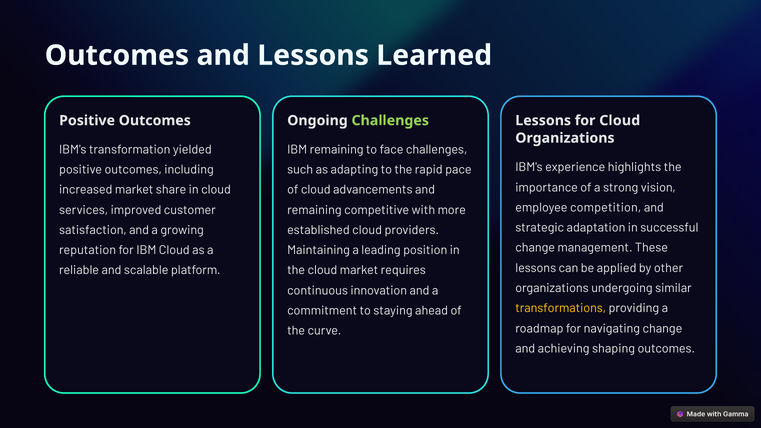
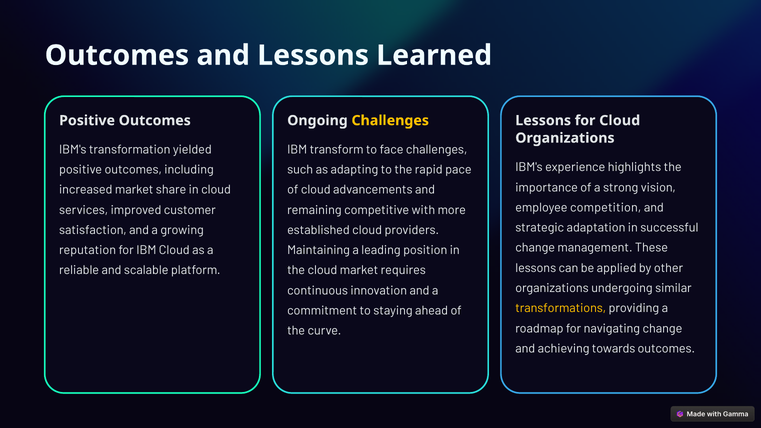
Challenges colour: light green -> yellow (390, 121)
IBM remaining: remaining -> transform (337, 150)
shaping: shaping -> towards (614, 349)
